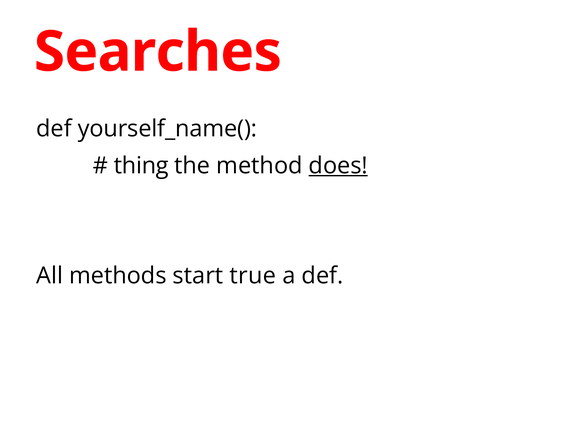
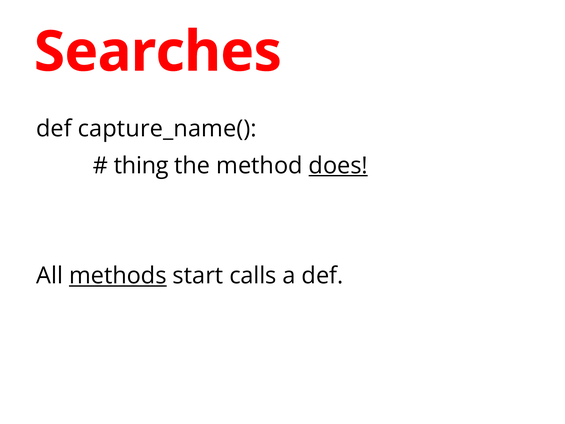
yourself_name(: yourself_name( -> capture_name( (167, 129)
methods underline: none -> present (118, 276)
true: true -> calls (253, 276)
